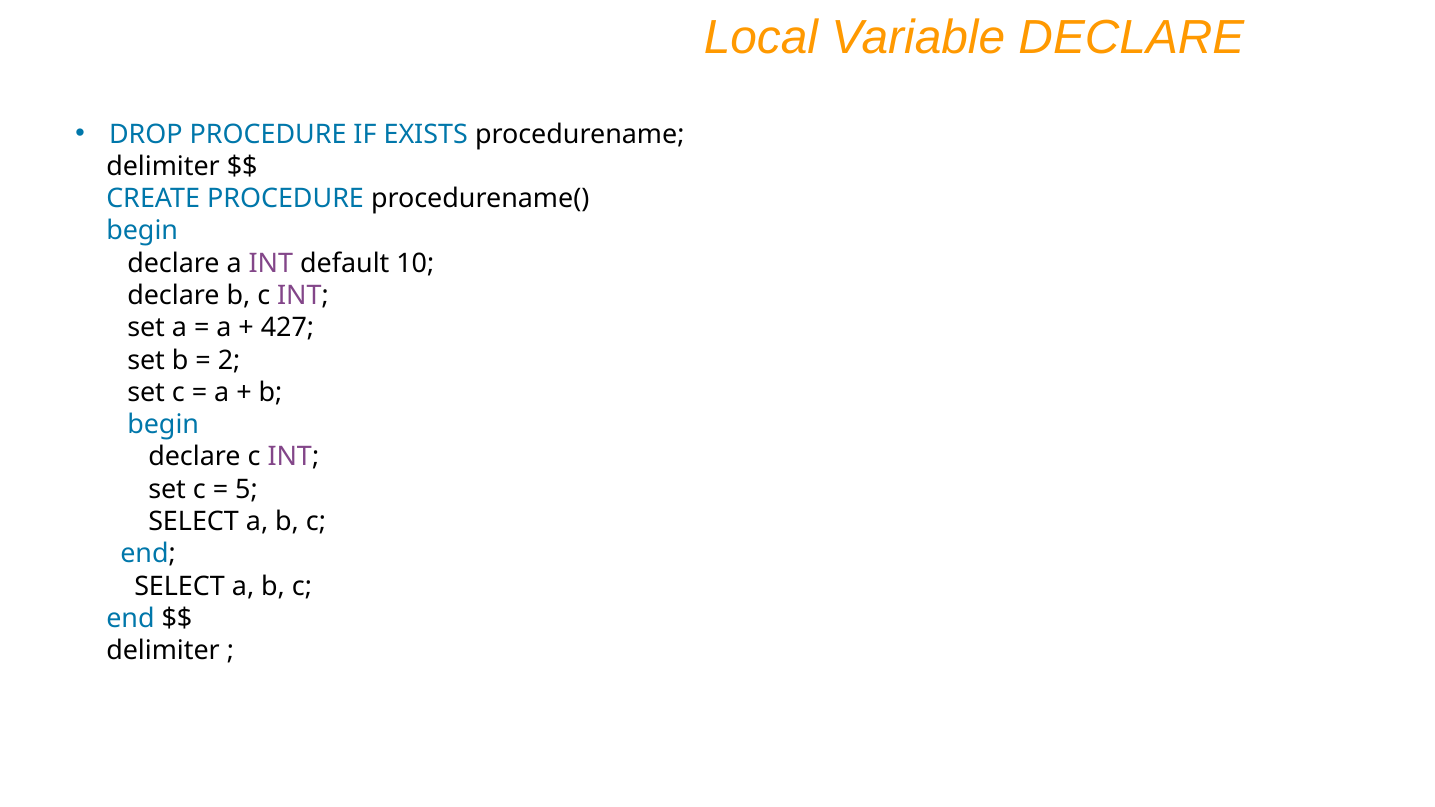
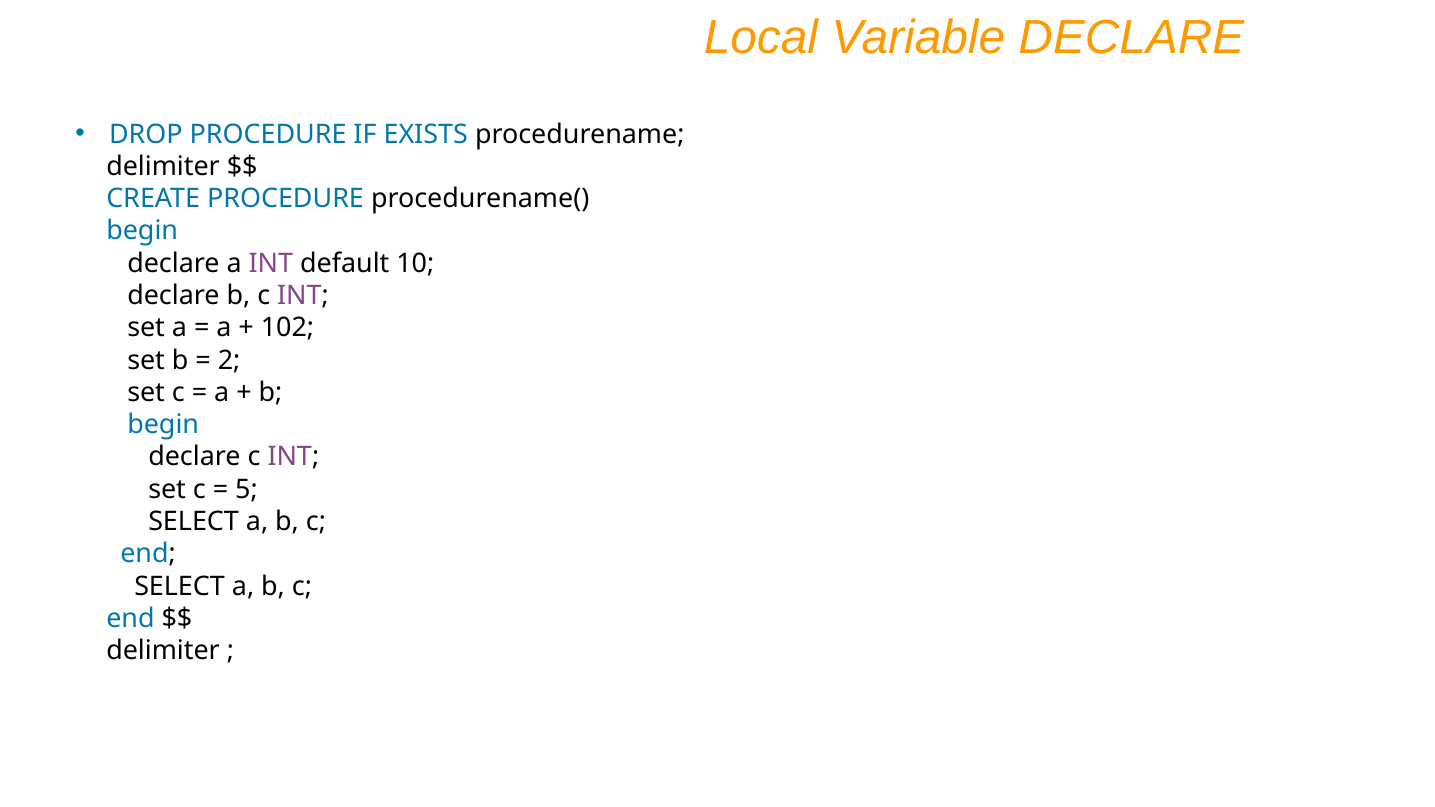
427: 427 -> 102 (288, 328)
